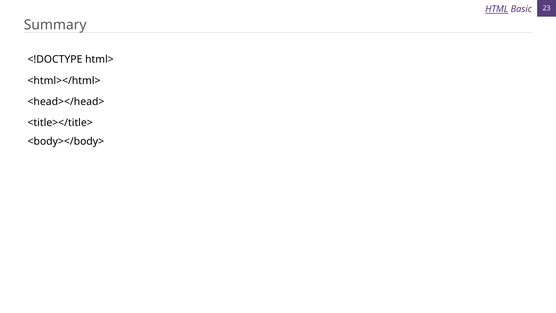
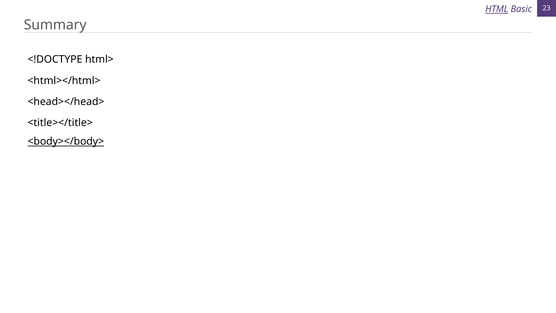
<body></body> underline: none -> present (66, 141)
